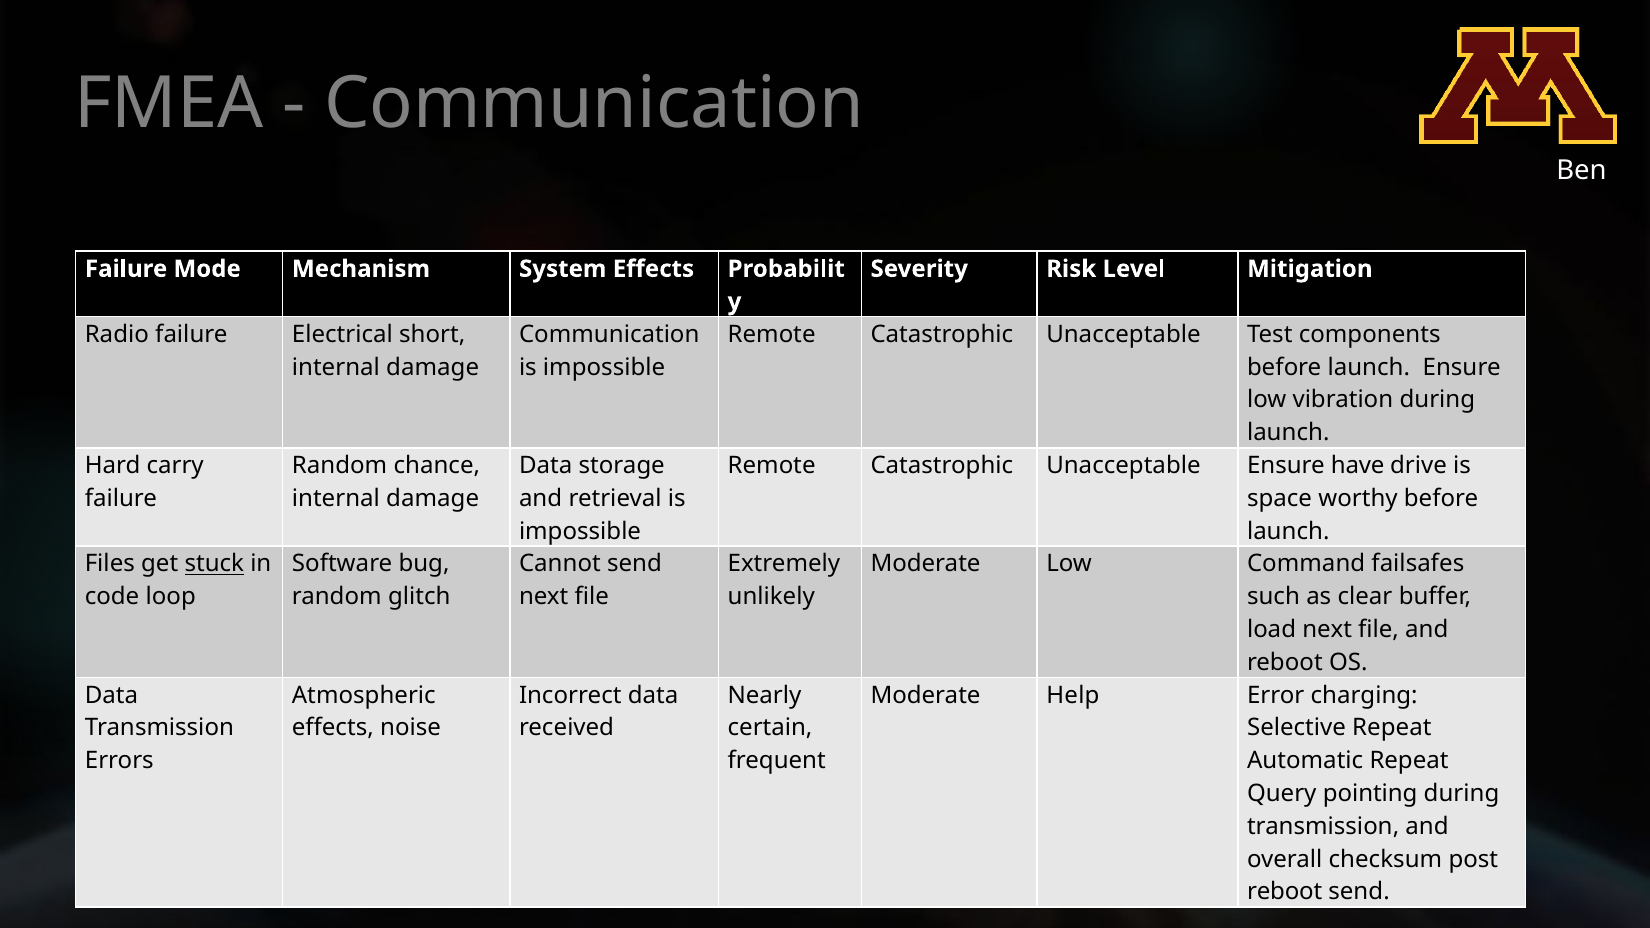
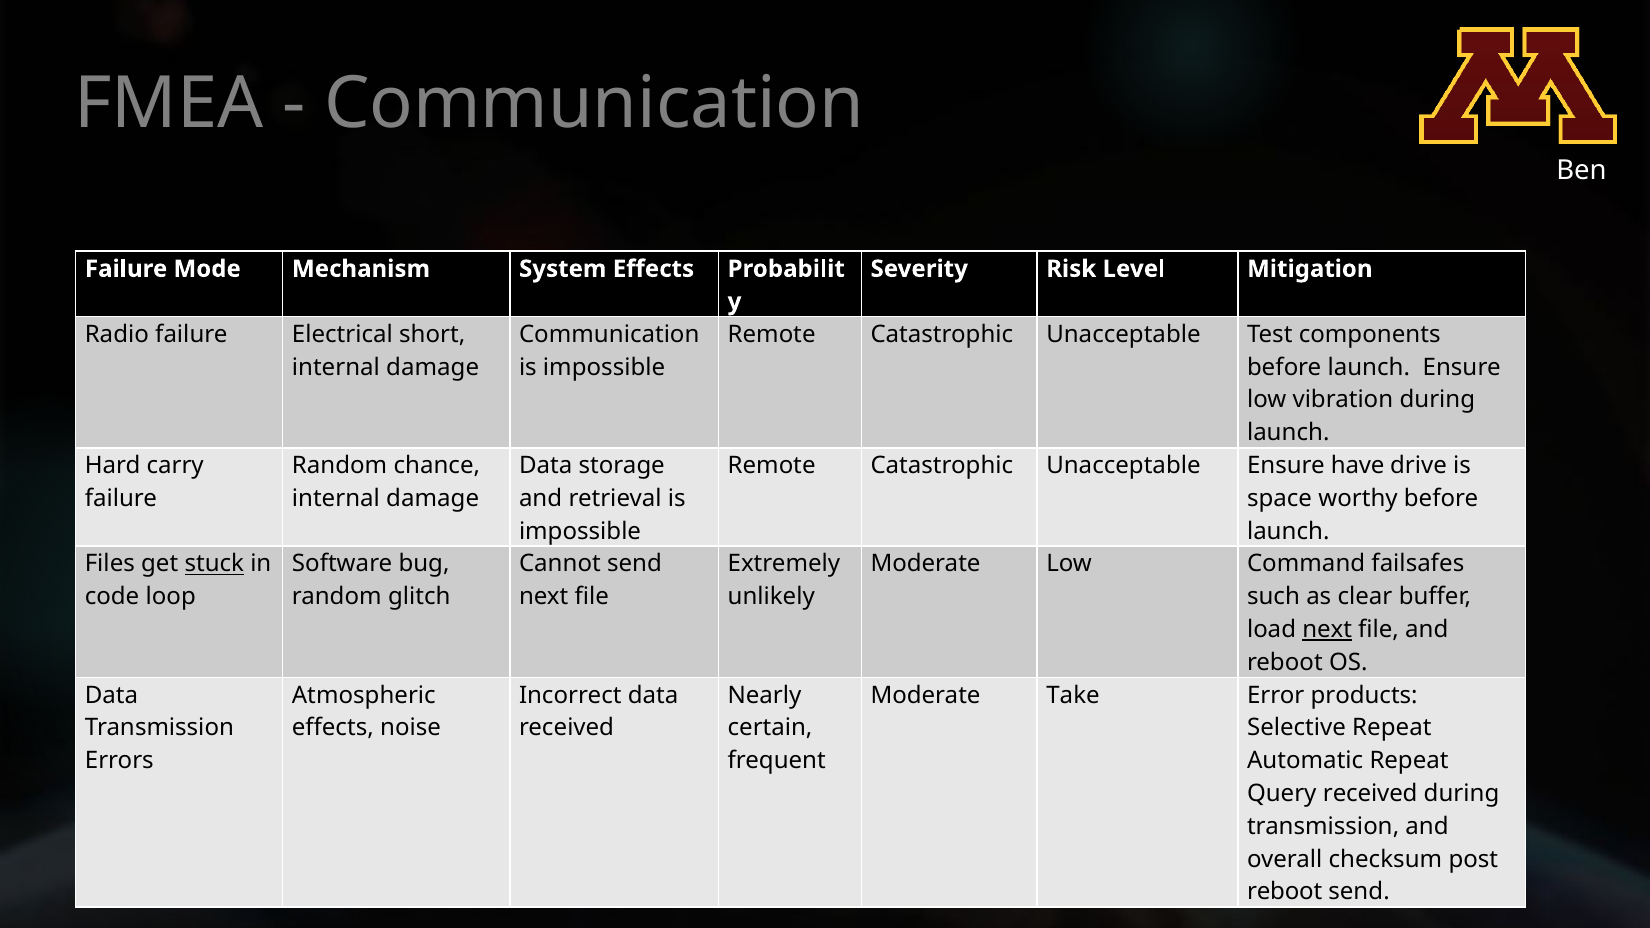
next underline: none -> present (1327, 630)
Help: Help -> Take (1073, 695)
charging: charging -> products (1364, 695)
Query pointing: pointing -> received (1370, 794)
